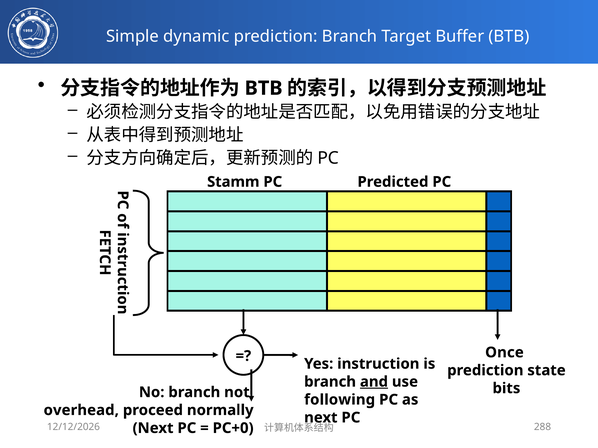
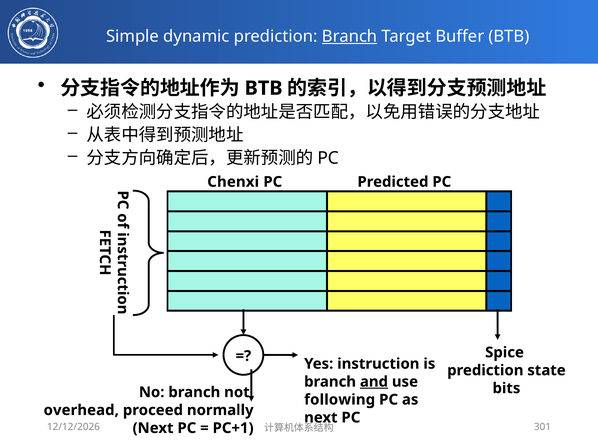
Branch underline: none -> present (350, 36)
Stamm: Stamm -> Chenxi (233, 182)
Once: Once -> Spice (505, 353)
288: 288 -> 301 (542, 428)
PC+0: PC+0 -> PC+1 (233, 429)
